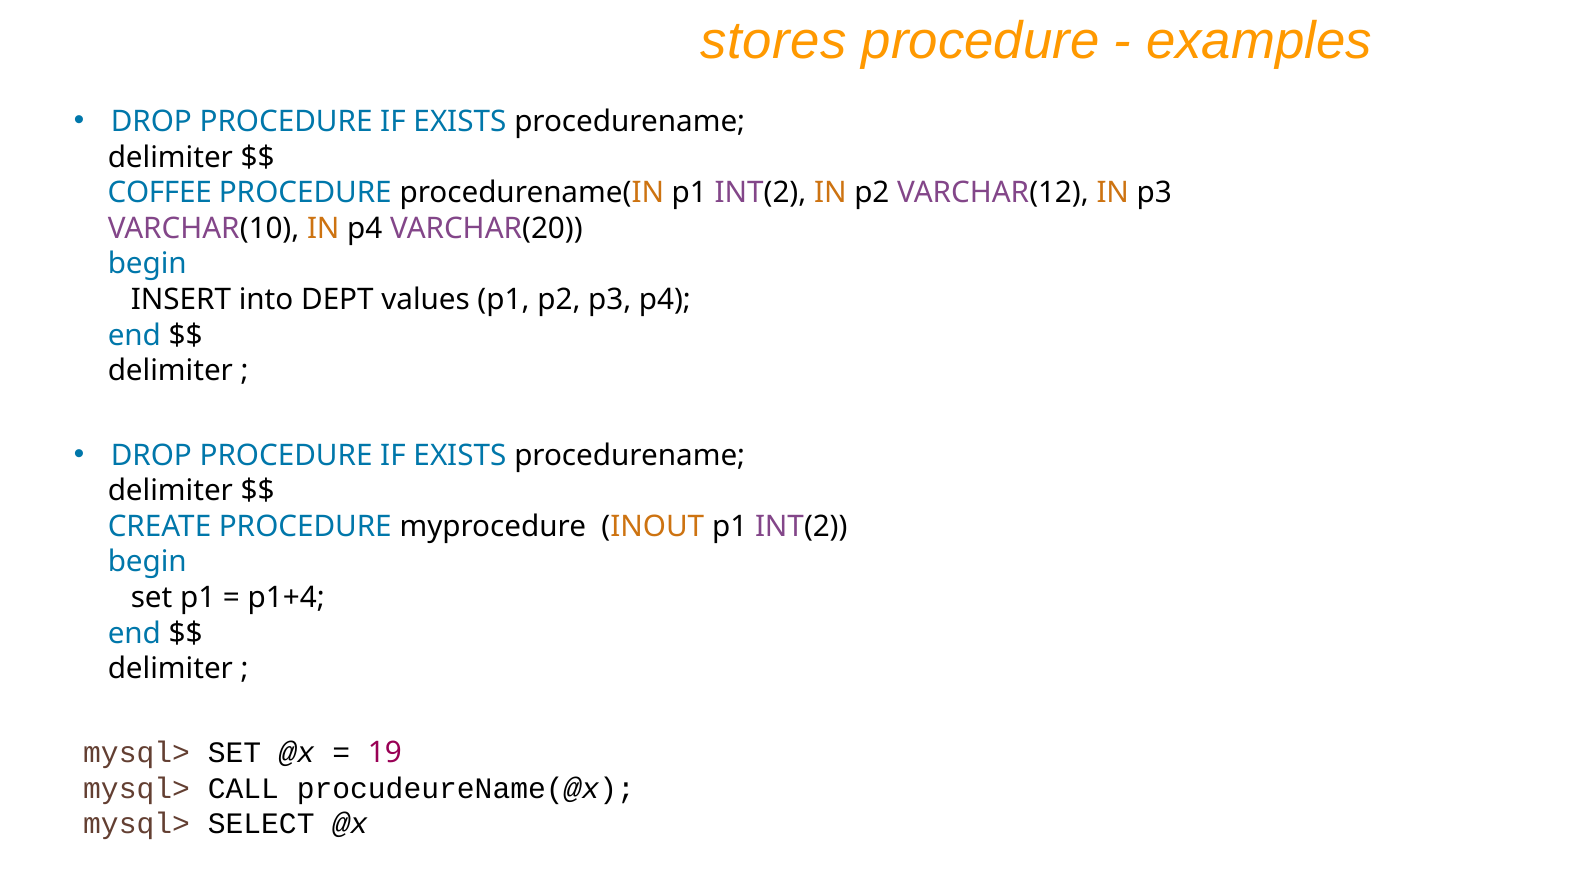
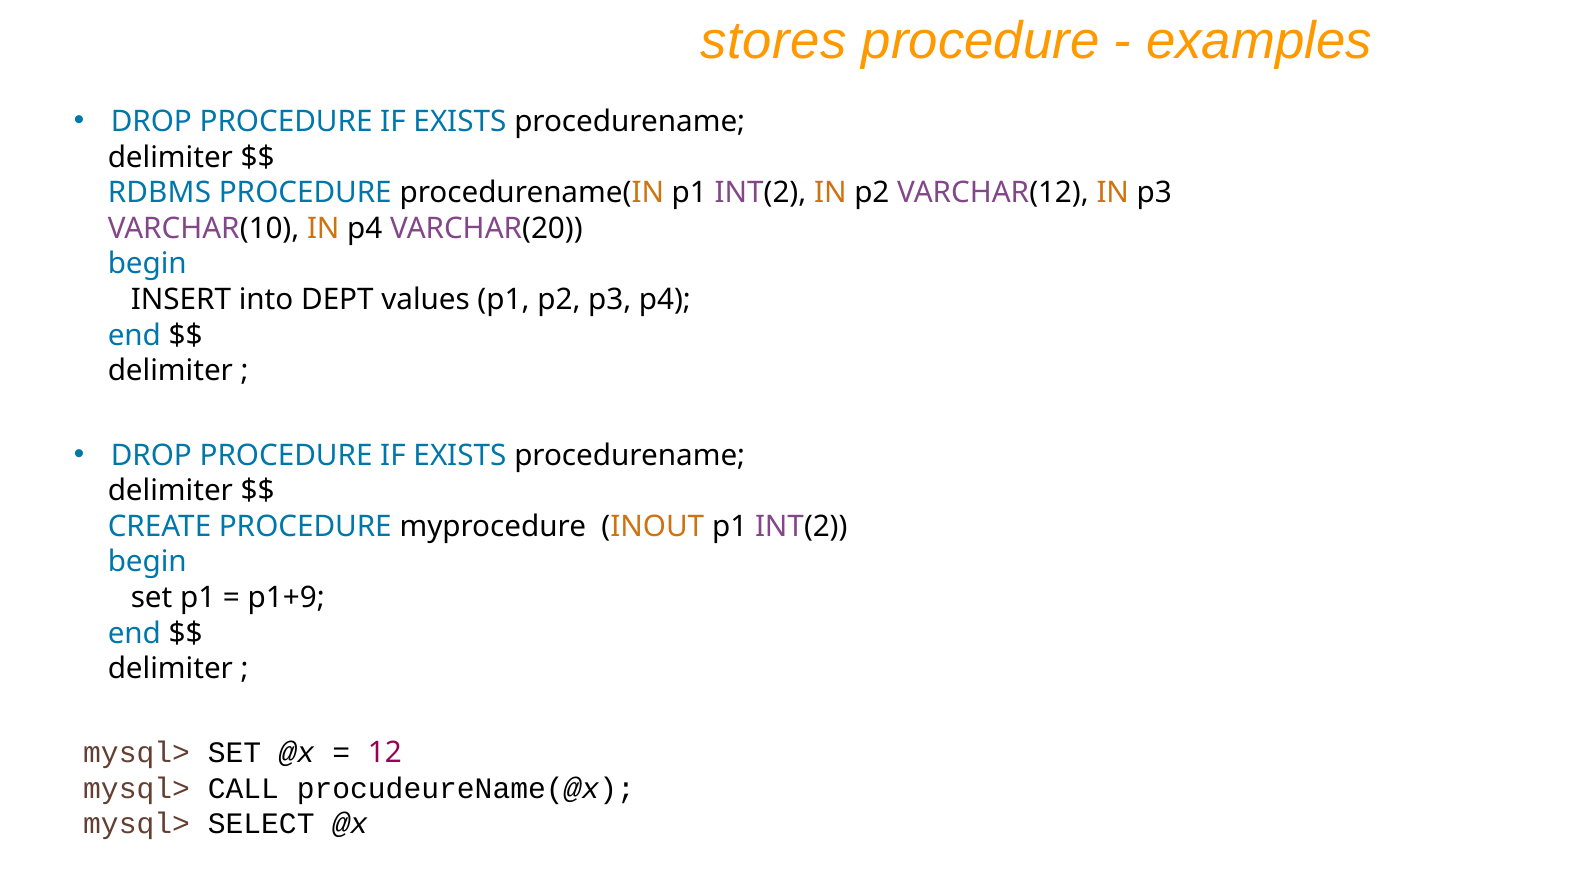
COFFEE: COFFEE -> RDBMS (159, 193)
p1+4: p1+4 -> p1+9 (286, 598)
19: 19 -> 12 (385, 753)
